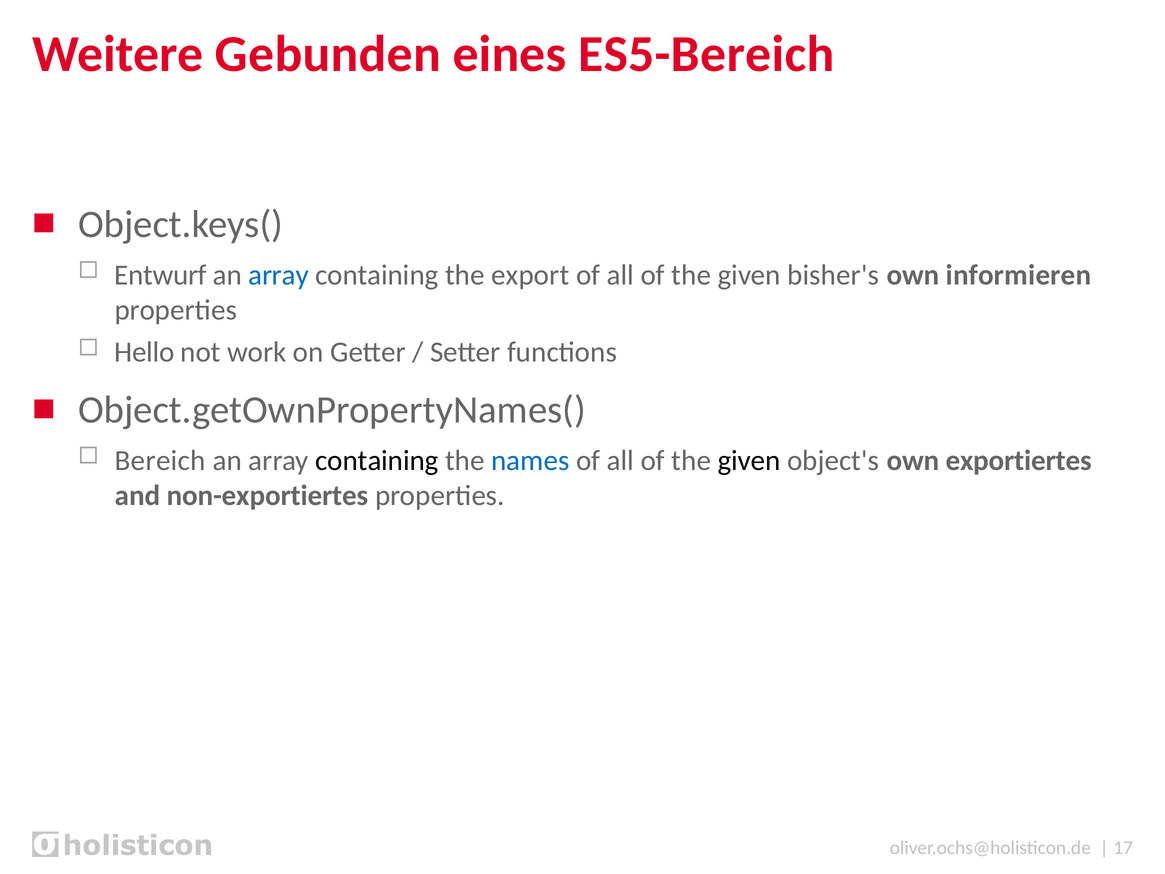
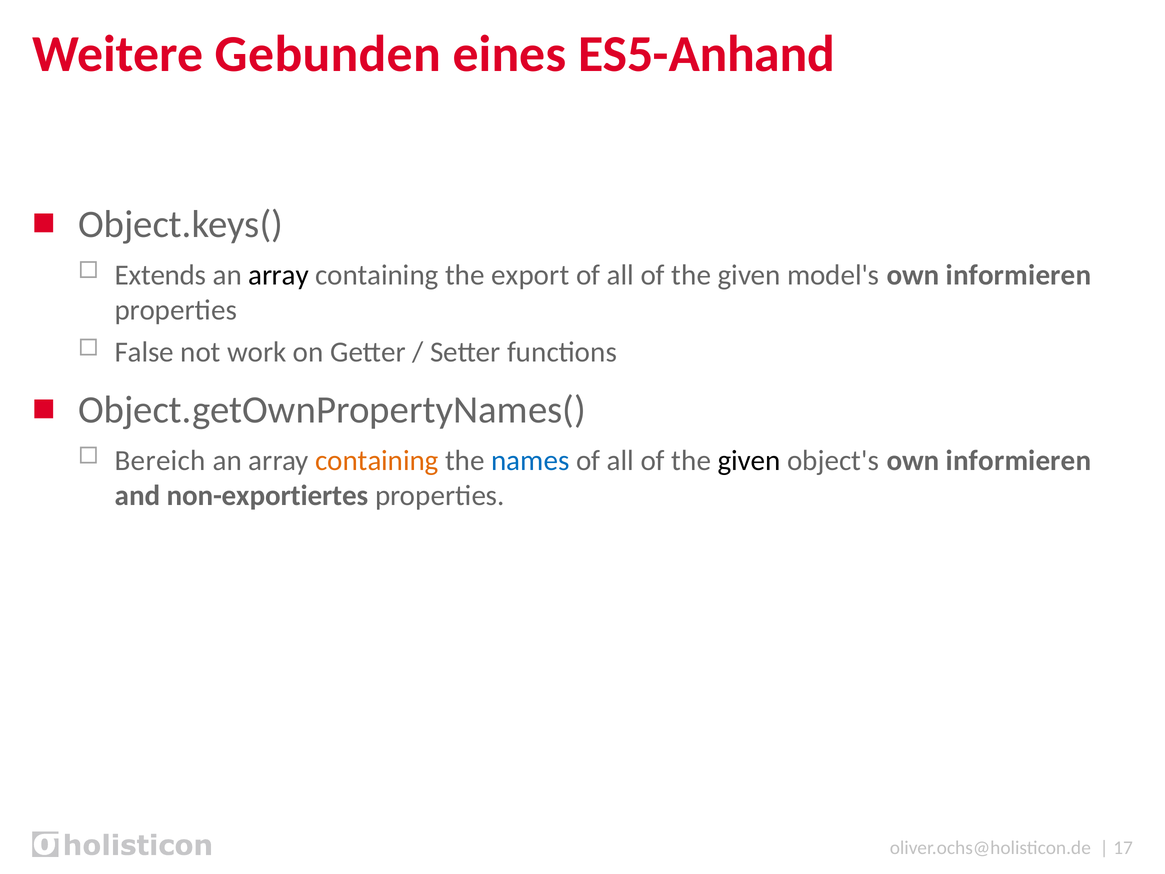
ES5-Bereich: ES5-Bereich -> ES5-Anhand (706, 54)
Entwurf: Entwurf -> Extends (160, 275)
array colour: blue -> black (279, 275)
bisher's: bisher's -> model's (833, 275)
Hello: Hello -> False (144, 352)
containing colour: black -> orange (377, 460)
object's own exportiertes: exportiertes -> informieren (1019, 460)
